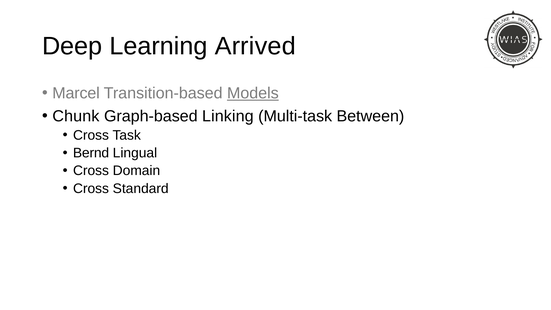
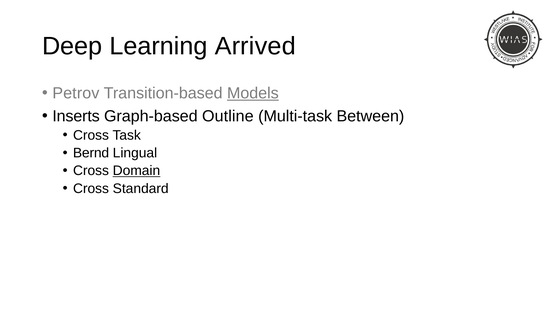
Marcel: Marcel -> Petrov (76, 93)
Chunk: Chunk -> Inserts (76, 116)
Linking: Linking -> Outline (228, 116)
Domain underline: none -> present (136, 171)
